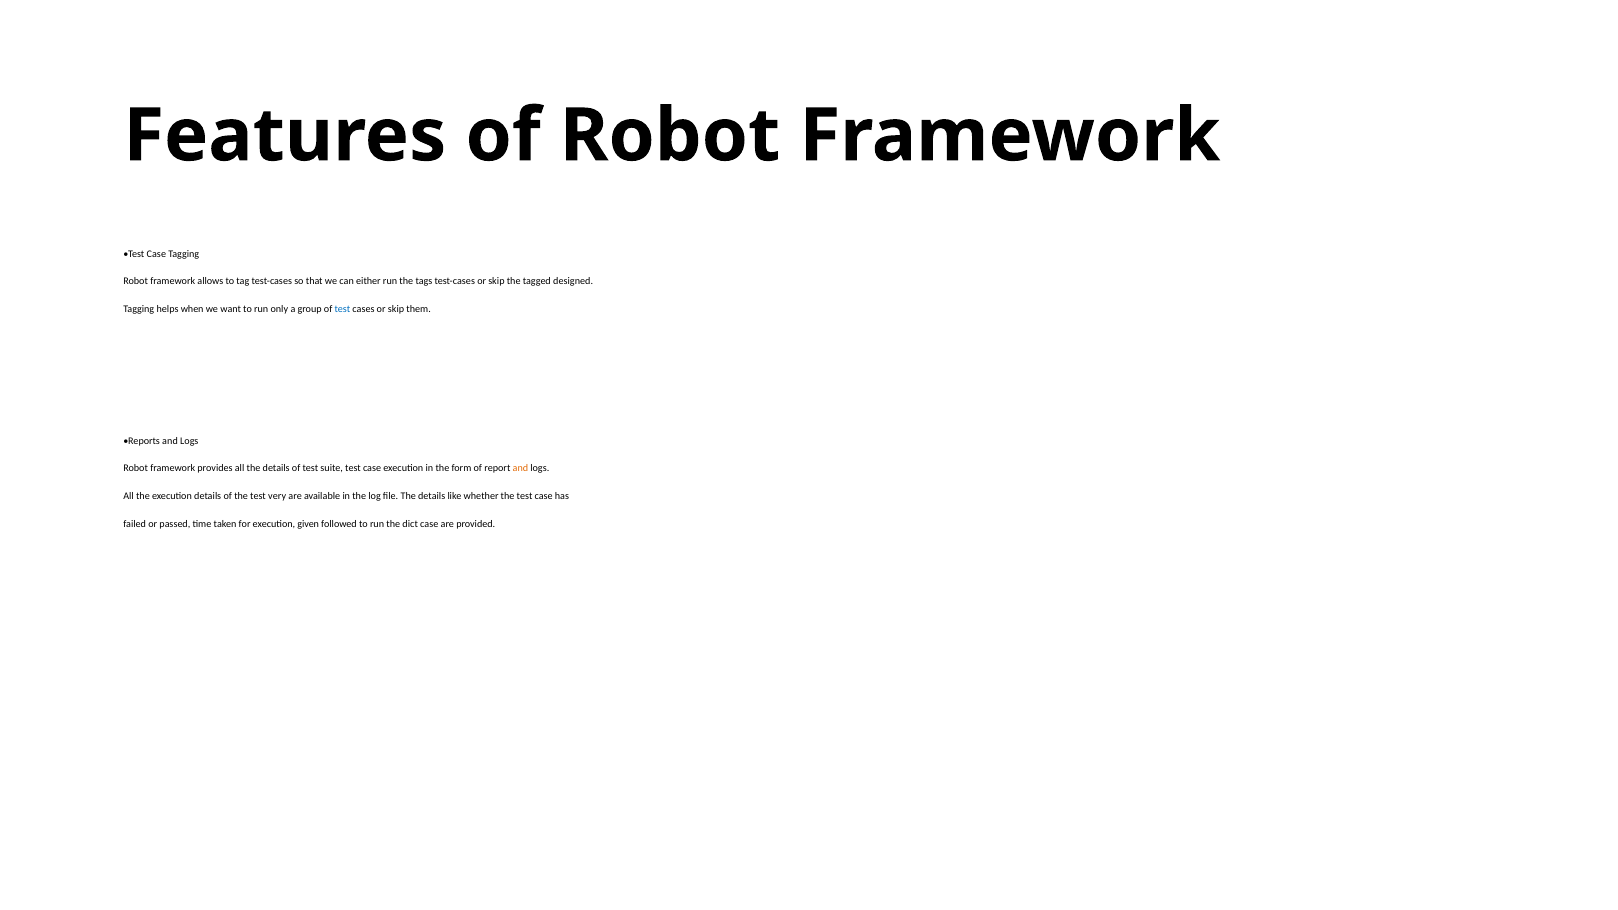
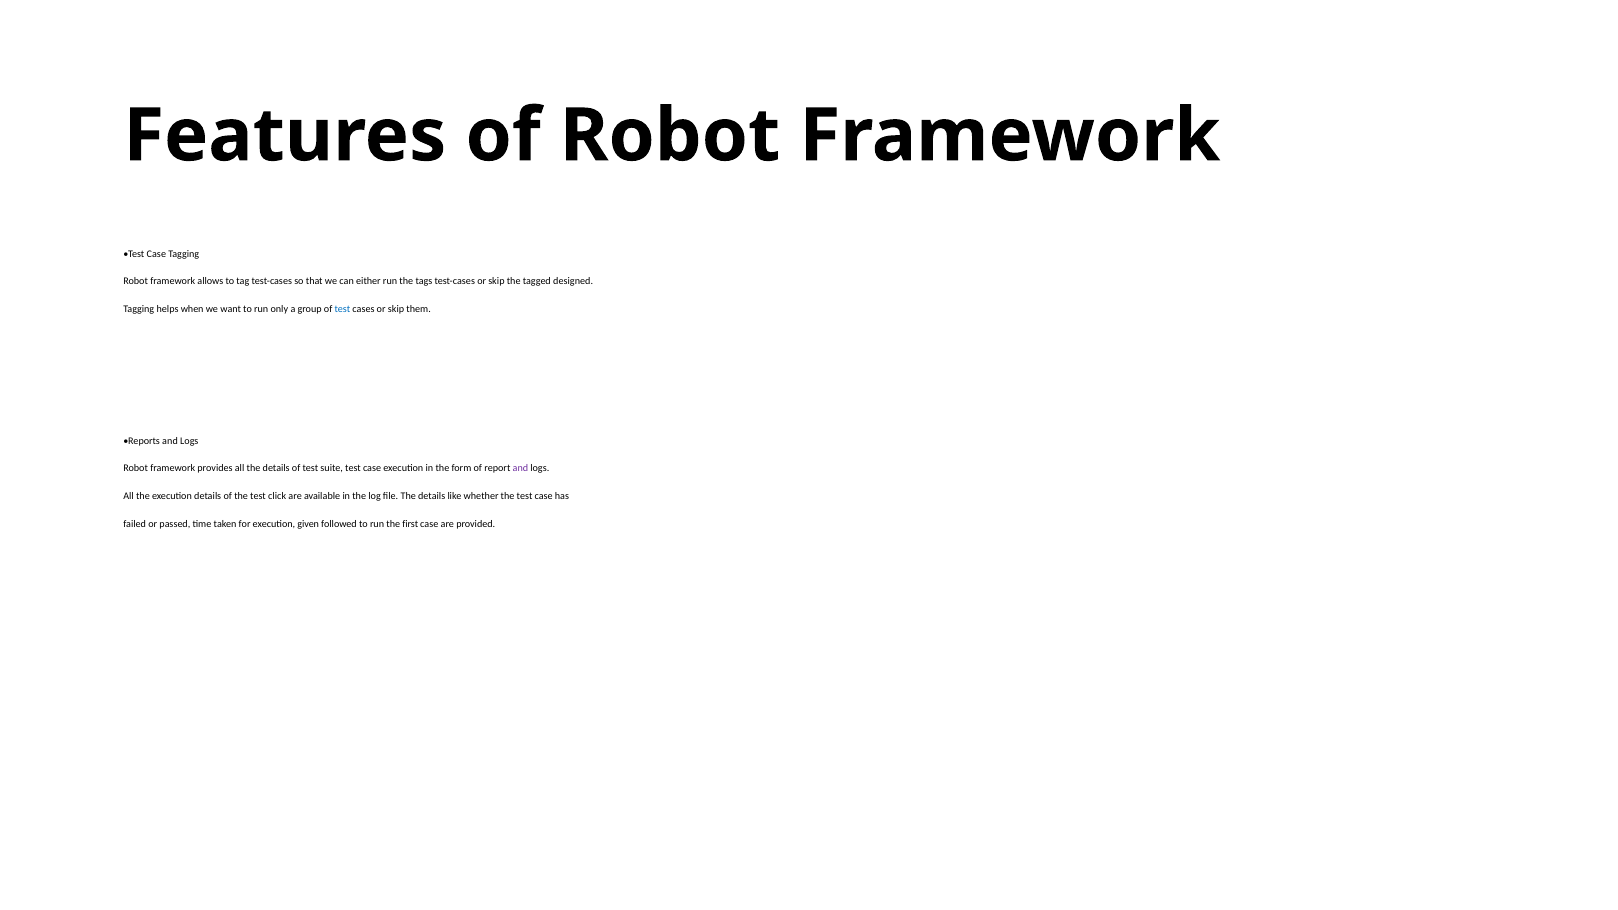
and colour: orange -> purple (520, 469)
very: very -> click (277, 496)
dict: dict -> first (410, 524)
